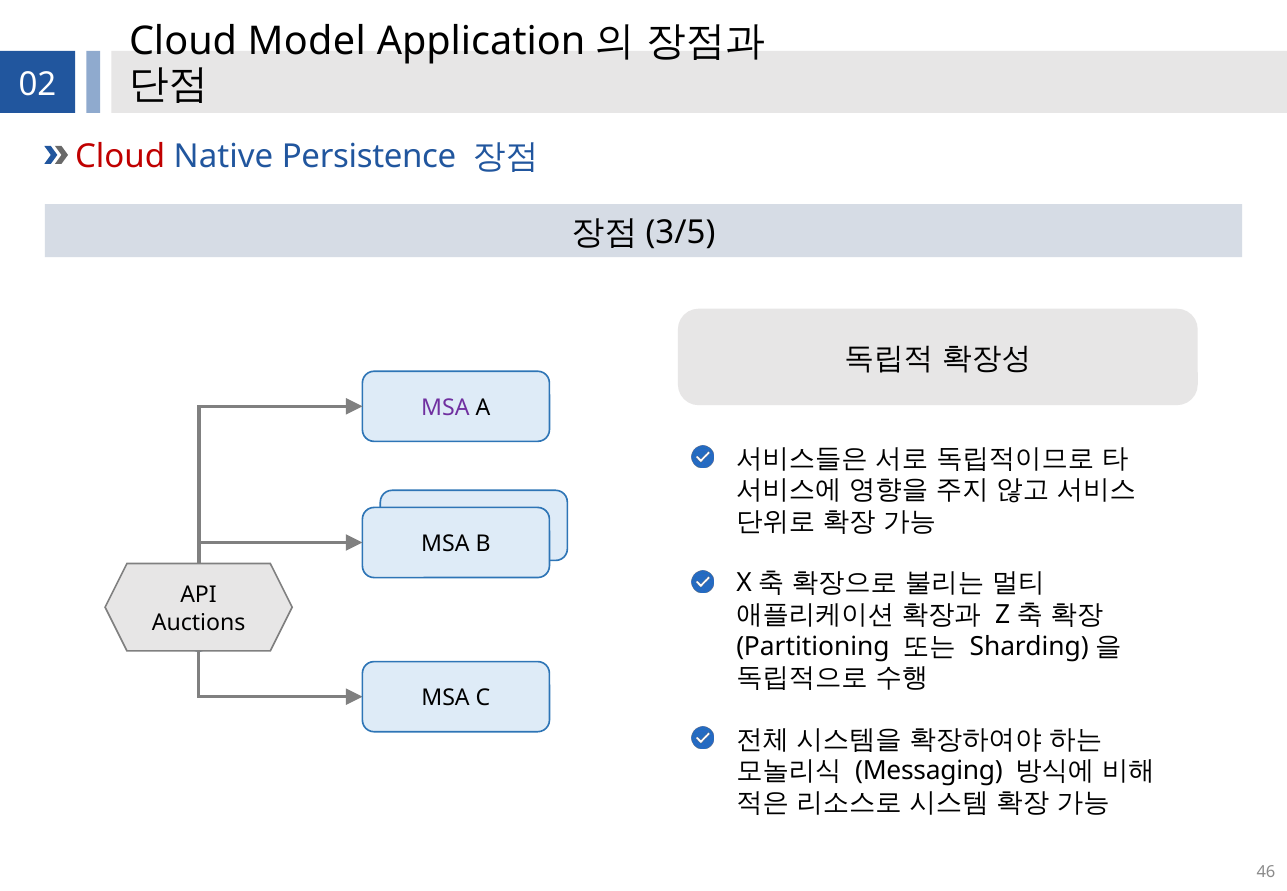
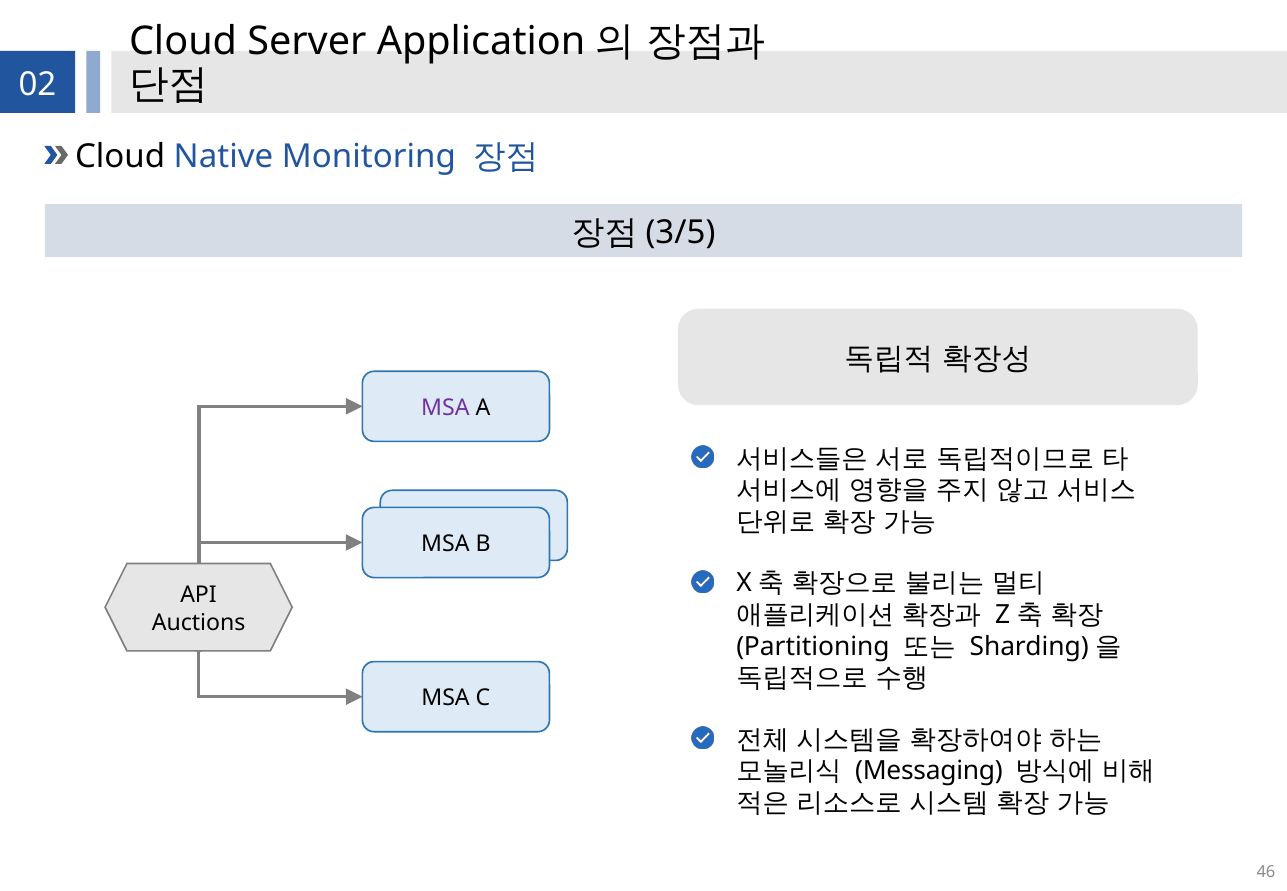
Model: Model -> Server (307, 41)
Cloud colour: red -> black (120, 156)
Persistence: Persistence -> Monitoring (369, 156)
